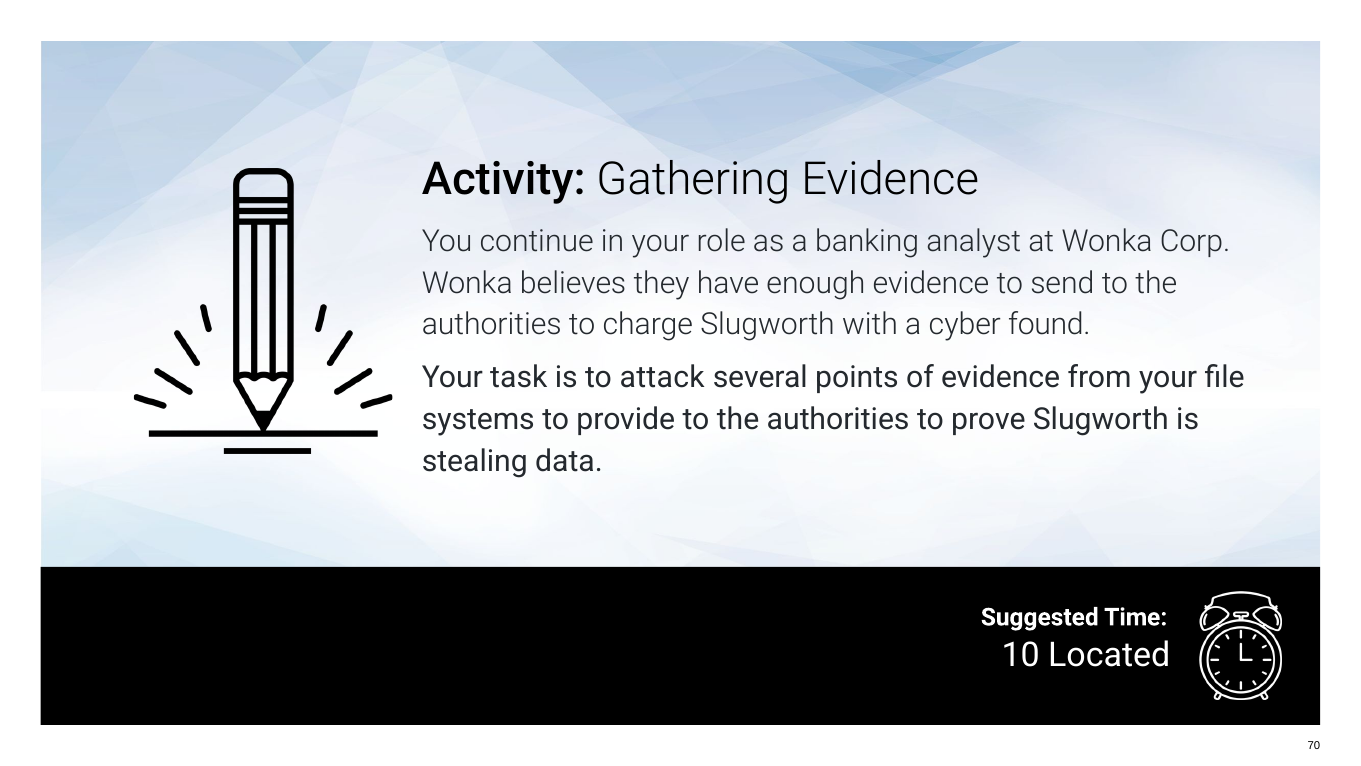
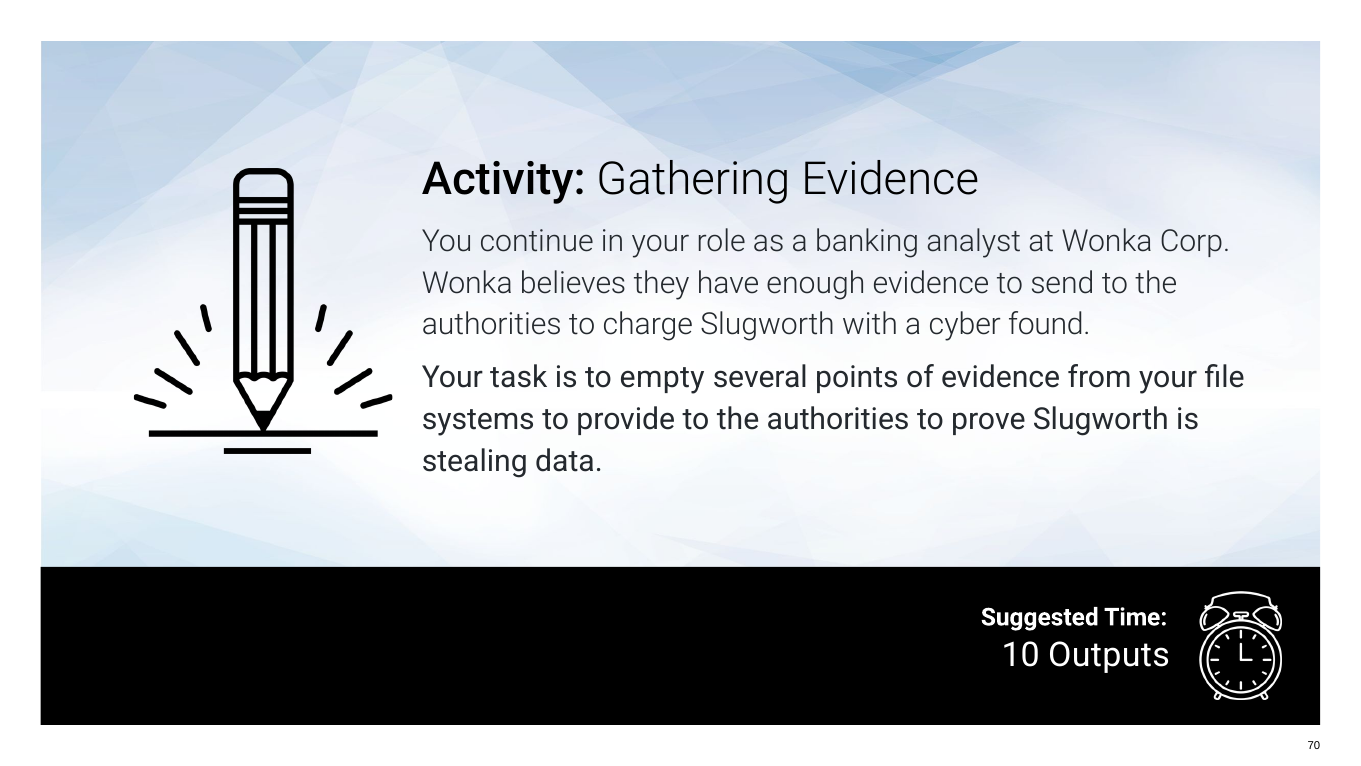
attack: attack -> empty (662, 378)
Located: Located -> Outputs (1109, 654)
